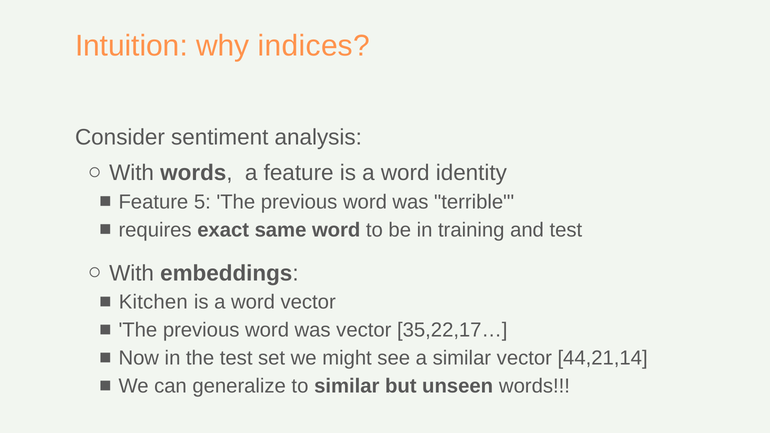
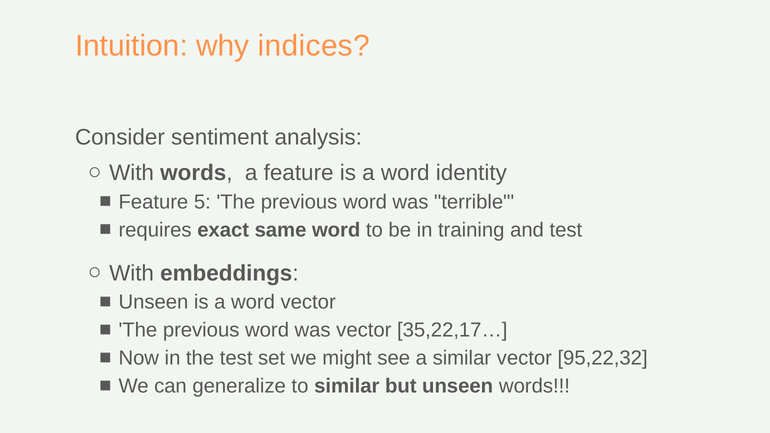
Kitchen: Kitchen -> Unseen (153, 302)
44,21,14: 44,21,14 -> 95,22,32 (603, 358)
